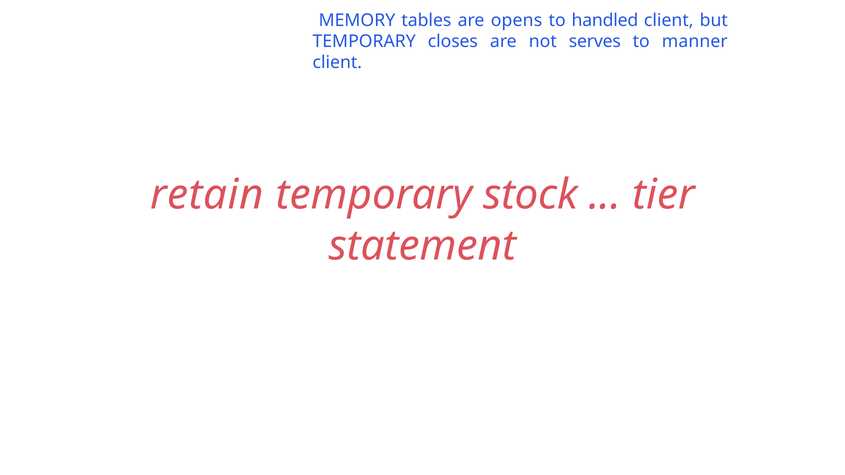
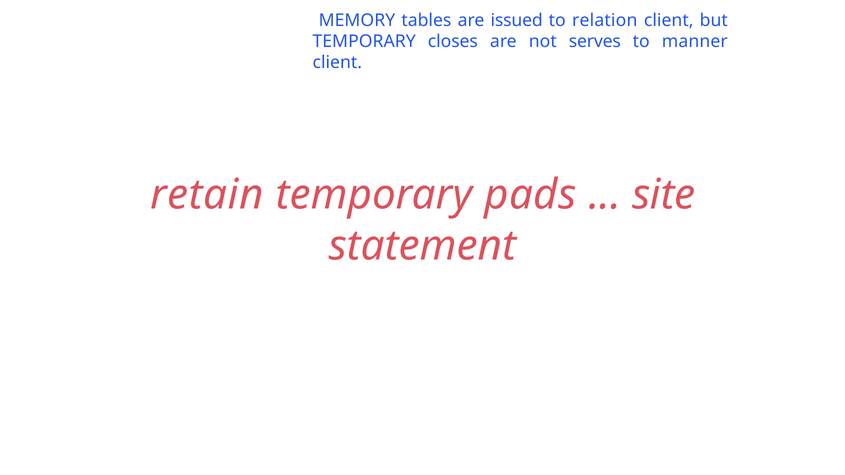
opens: opens -> issued (517, 20)
handled: handled -> relation (605, 20)
stock: stock -> pads (530, 195)
tier: tier -> site (664, 195)
